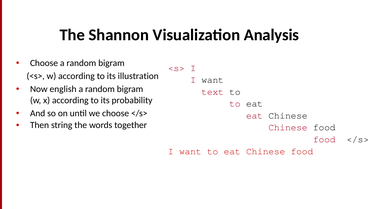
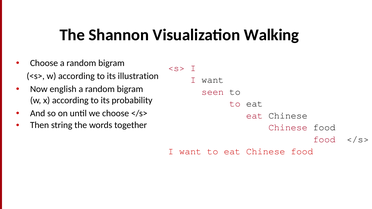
Analysis: Analysis -> Walking (271, 35)
text: text -> seen (213, 92)
